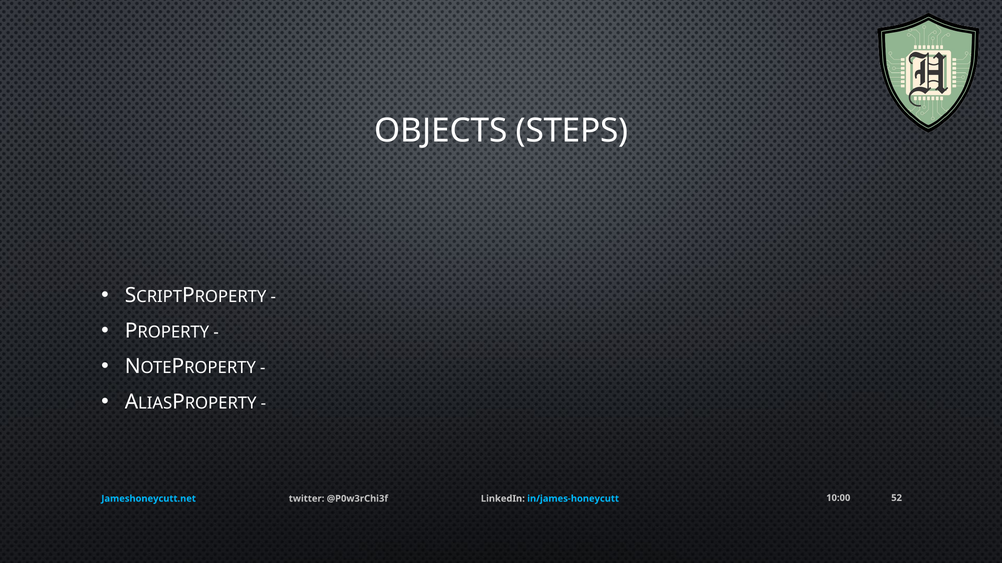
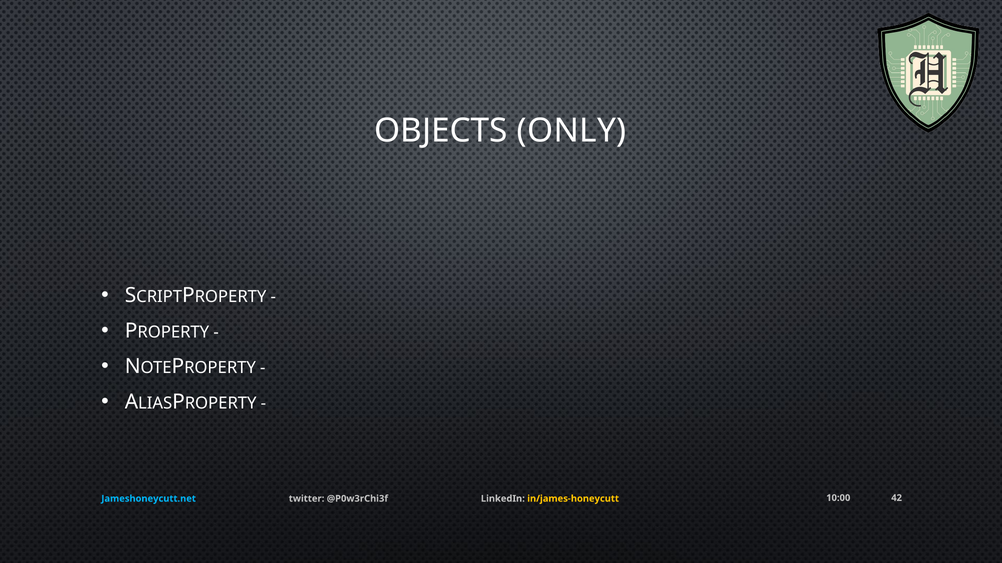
STEPS: STEPS -> ONLY (572, 131)
52: 52 -> 42 (897, 498)
in/james-honeycutt colour: light blue -> yellow (573, 499)
